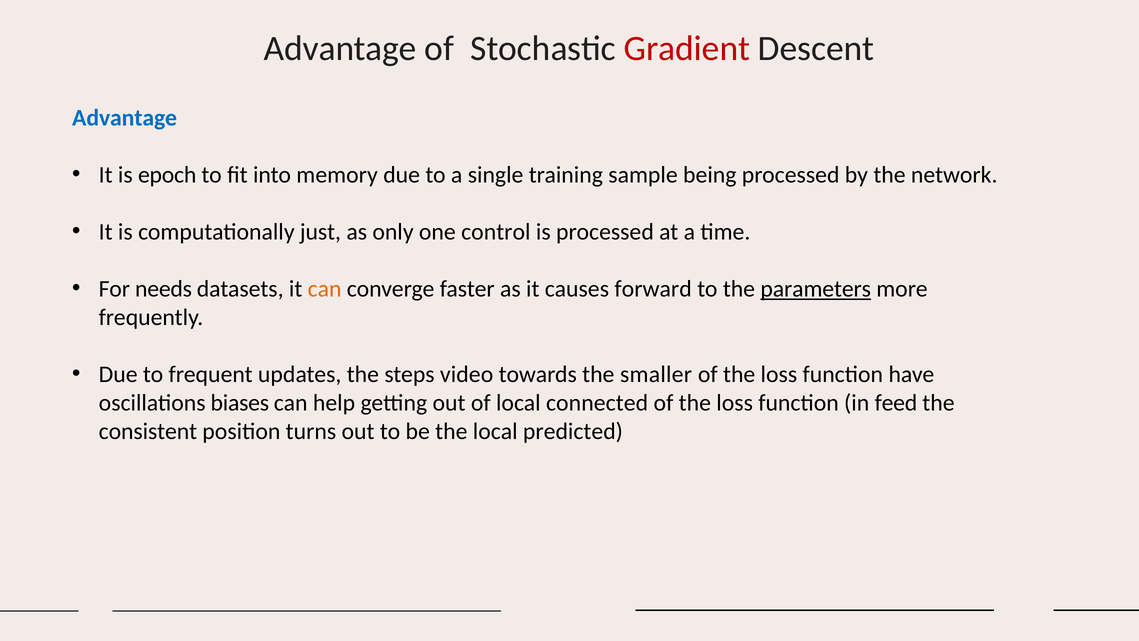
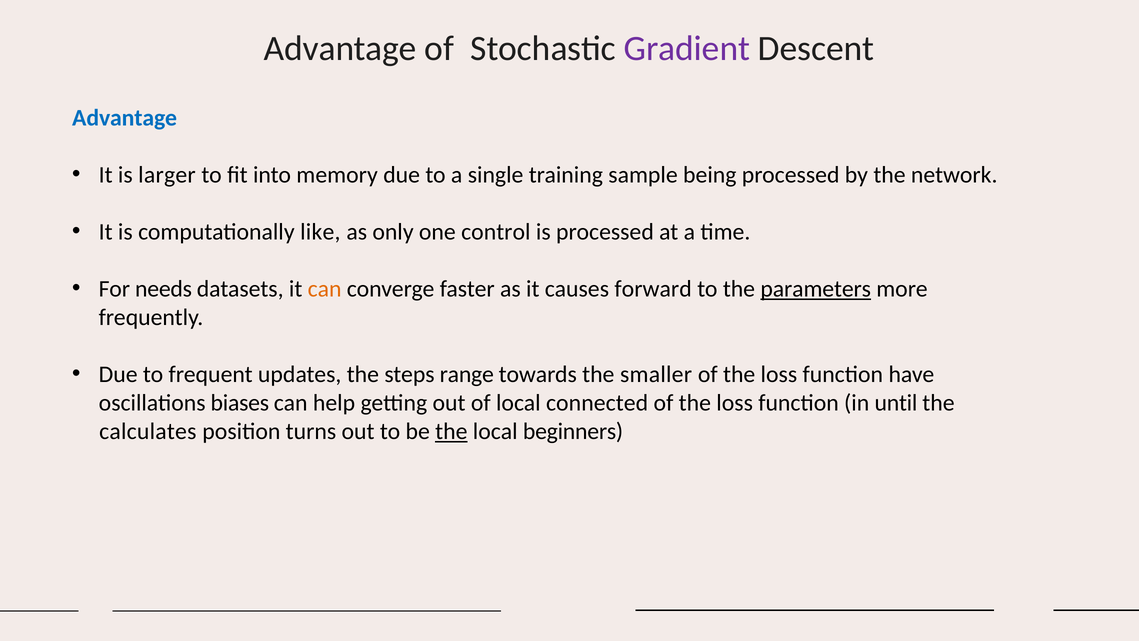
Gradient colour: red -> purple (687, 49)
epoch: epoch -> larger (167, 175)
just: just -> like (320, 232)
video: video -> range (467, 374)
feed: feed -> until (896, 403)
consistent: consistent -> calculates (148, 431)
the underline: none -> present (451, 431)
predicted: predicted -> beginners (573, 431)
